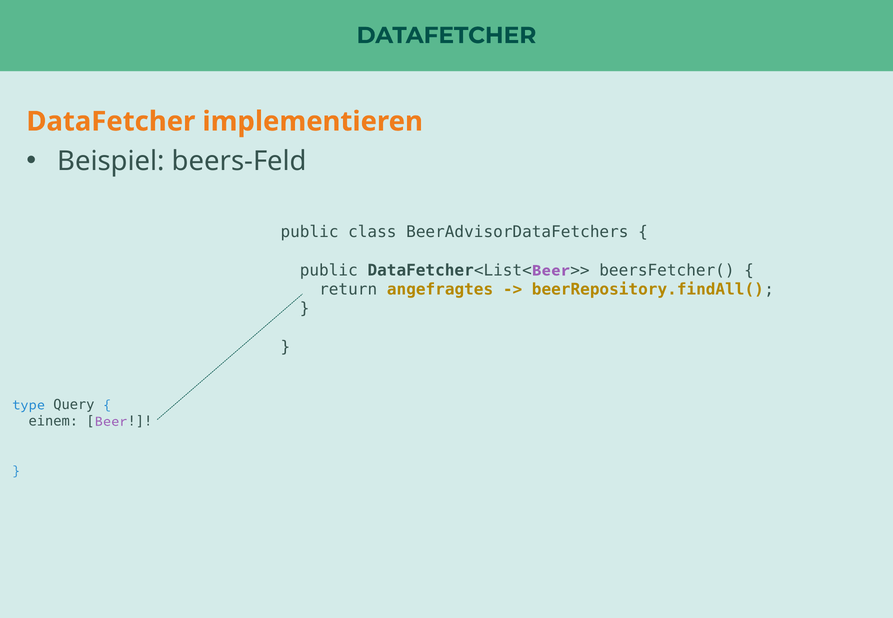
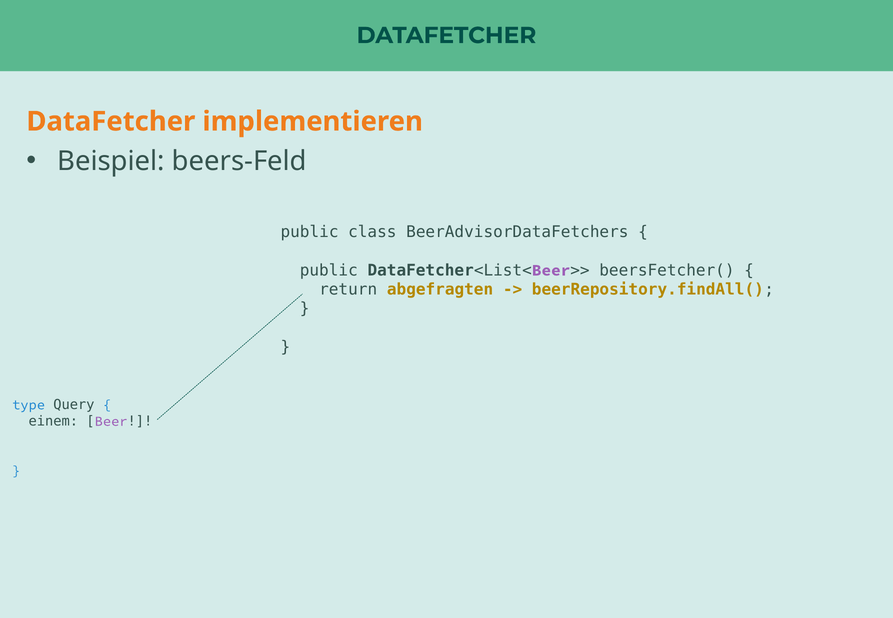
angefragtes: angefragtes -> abgefragten (440, 290)
